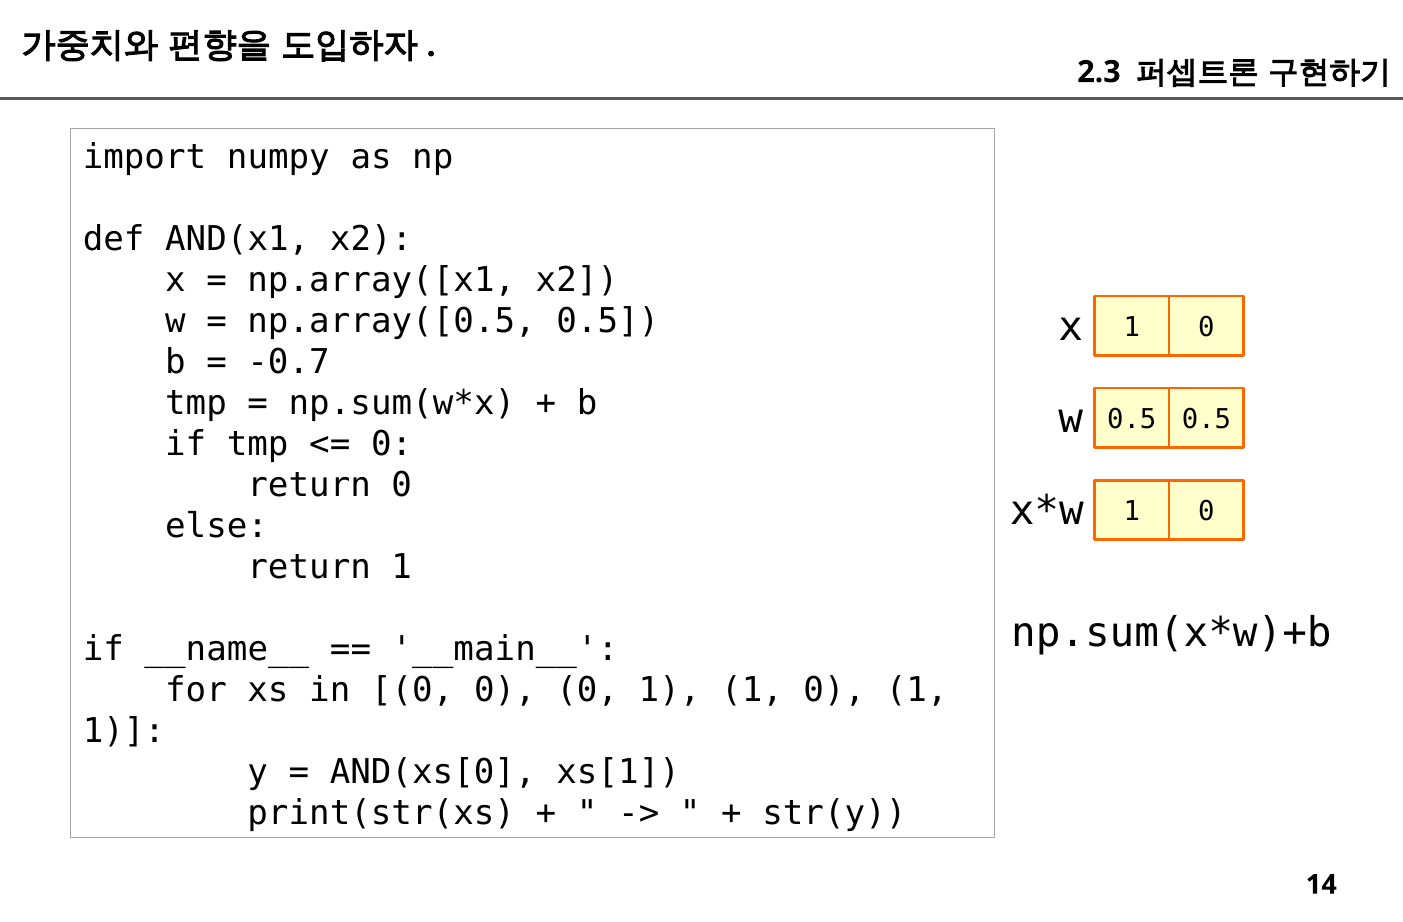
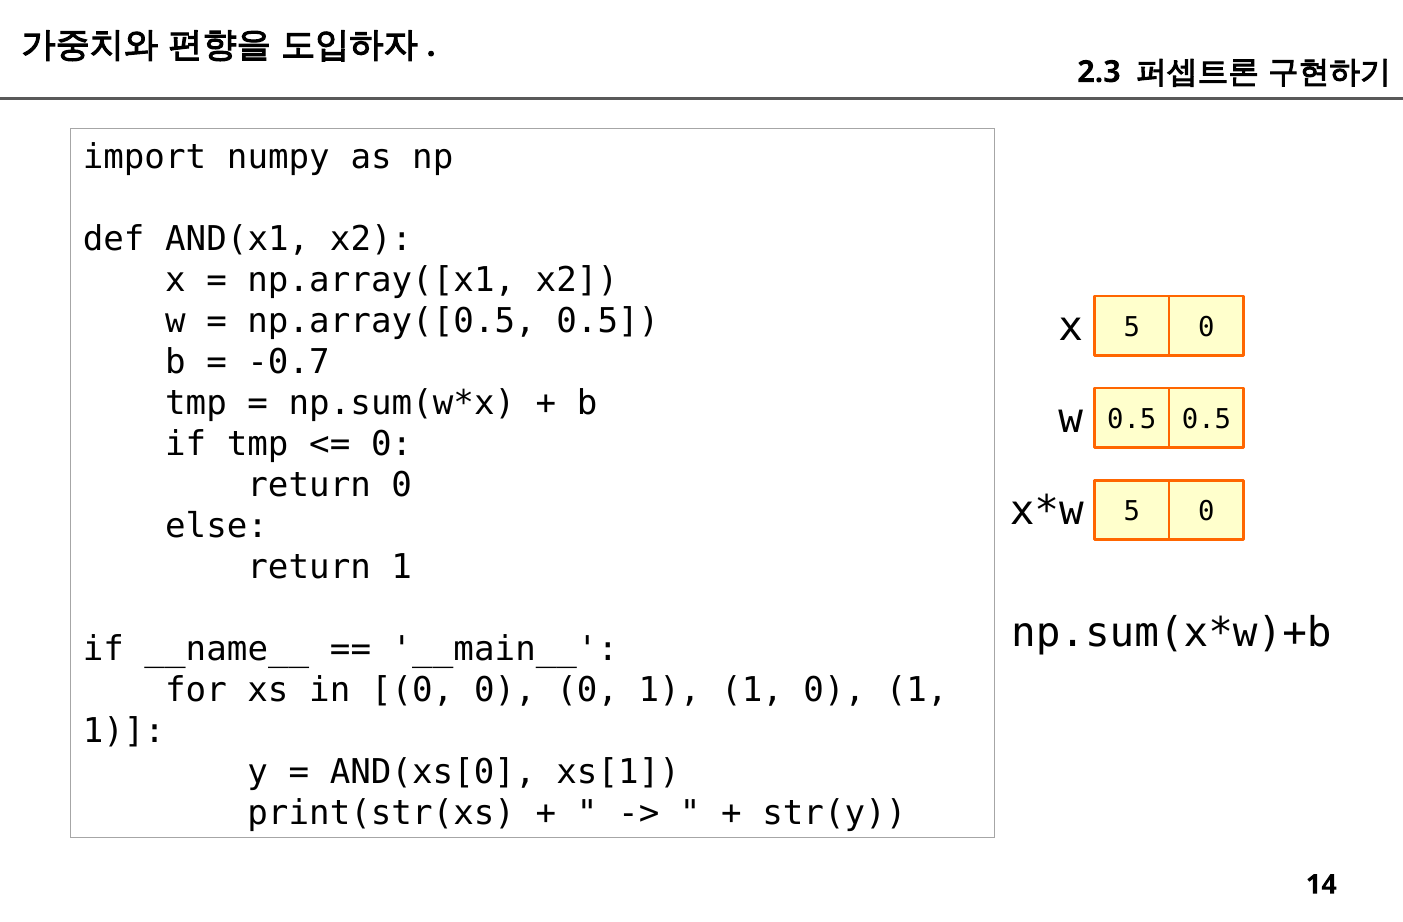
x 1: 1 -> 5 (1132, 327)
1: 1 -> 5 (1132, 512)
